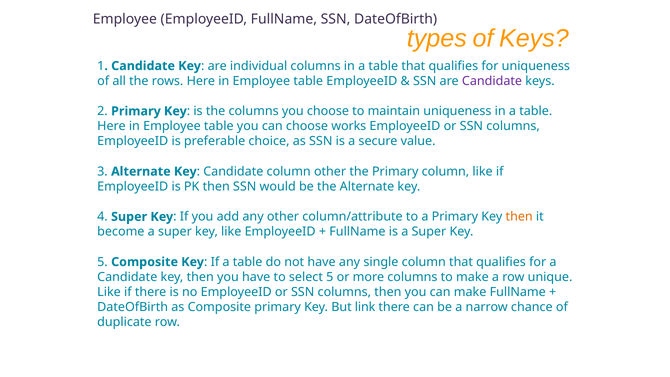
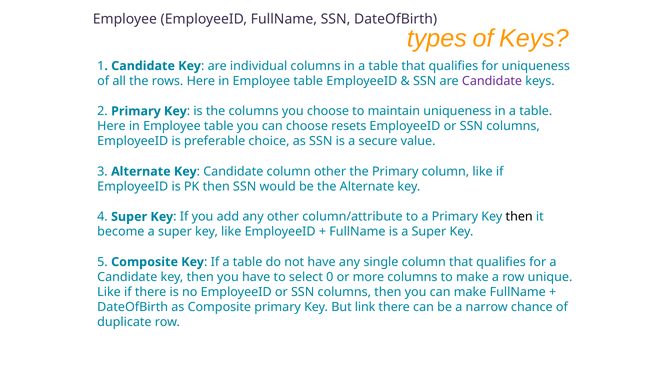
works: works -> resets (349, 126)
then colour: orange -> black (519, 217)
select 5: 5 -> 0 (330, 277)
